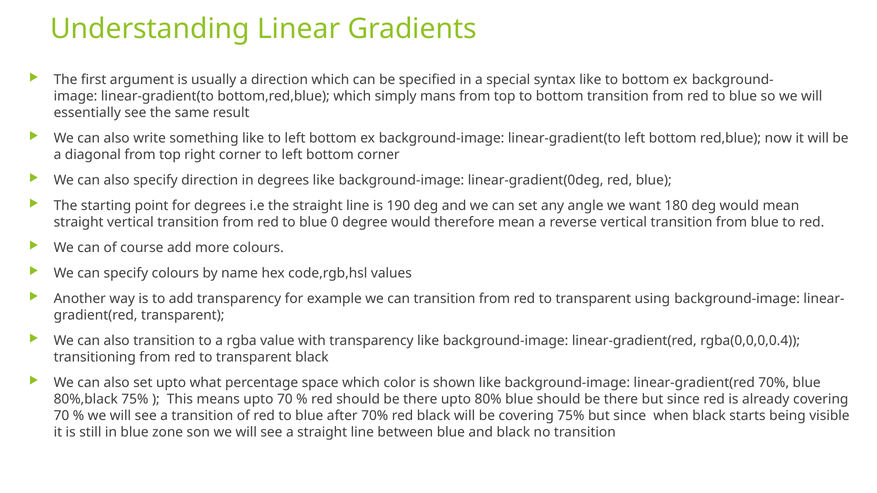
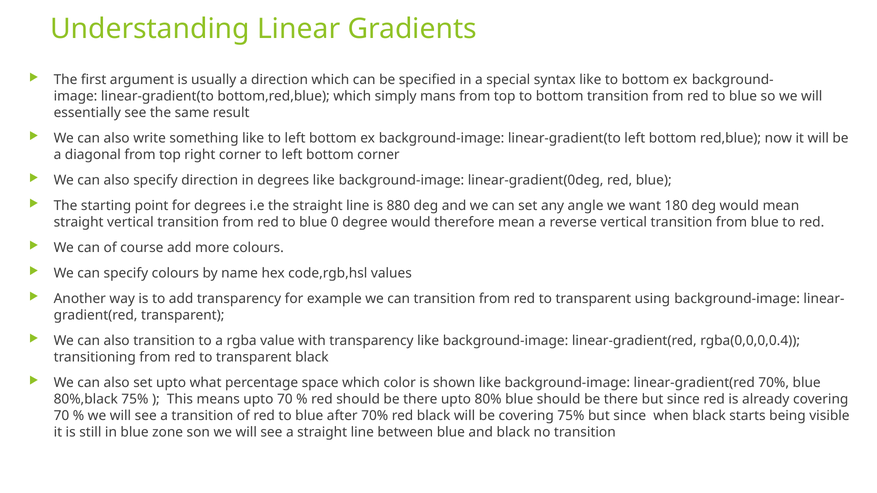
190: 190 -> 880 (398, 206)
